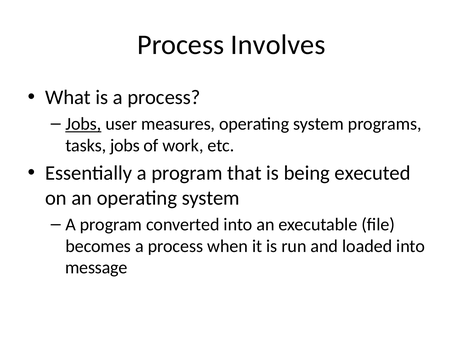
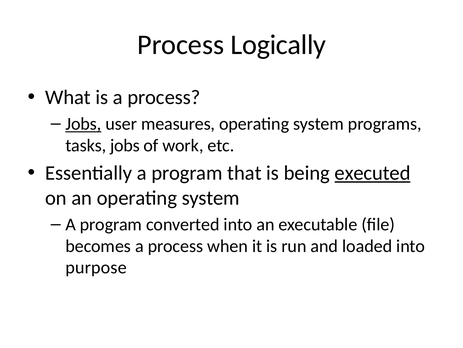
Involves: Involves -> Logically (278, 45)
executed underline: none -> present (373, 173)
message: message -> purpose (96, 267)
